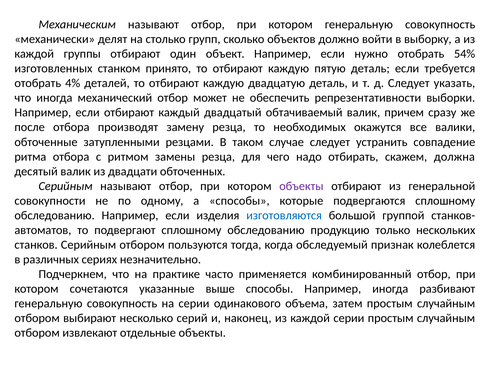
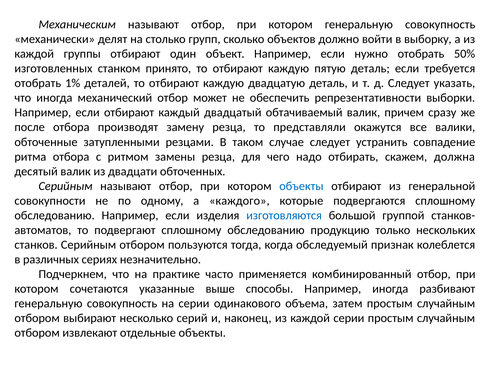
54%: 54% -> 50% (465, 54)
4%: 4% -> 1% (73, 83)
необходимых: необходимых -> представляли (310, 127)
объекты colour: purple -> blue (301, 186)
а способы: способы -> каждого (239, 201)
